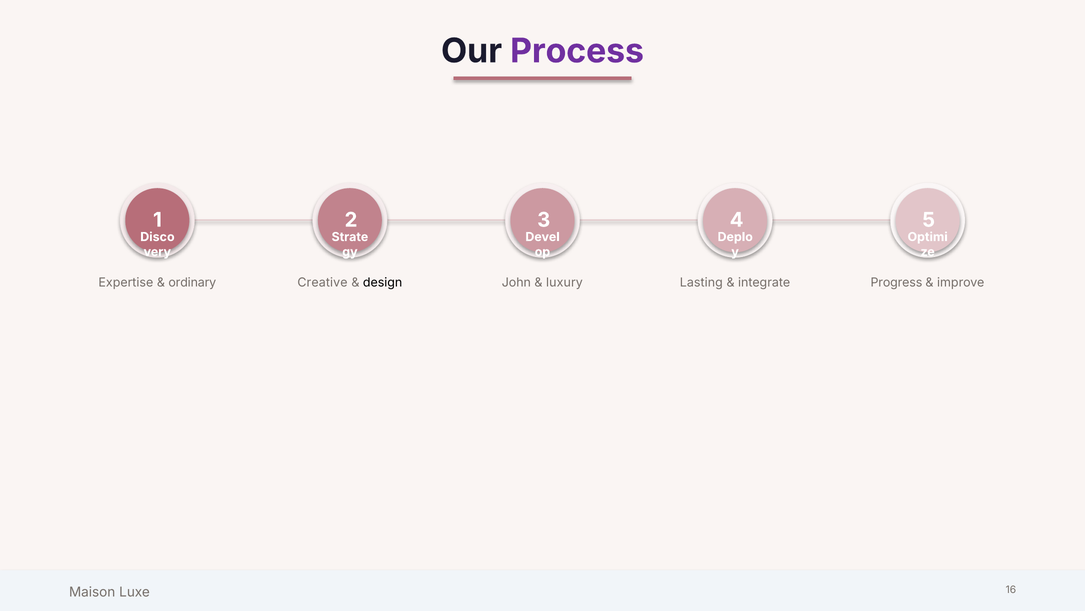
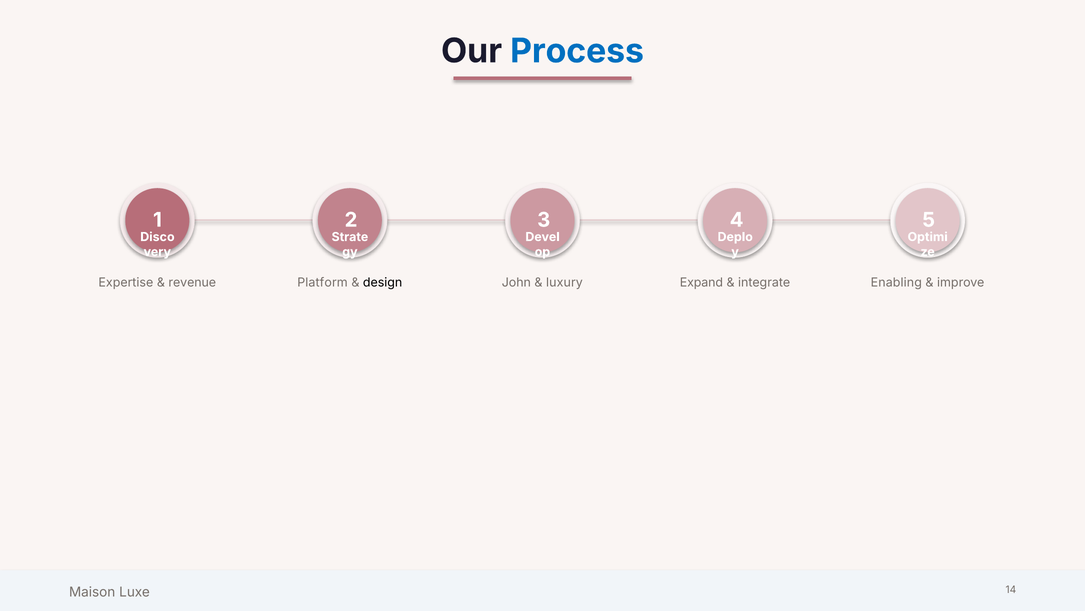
Process colour: purple -> blue (577, 51)
ordinary: ordinary -> revenue (192, 282)
Creative: Creative -> Platform (322, 282)
Lasting: Lasting -> Expand (701, 282)
Progress: Progress -> Enabling (896, 282)
16: 16 -> 14 (1011, 589)
